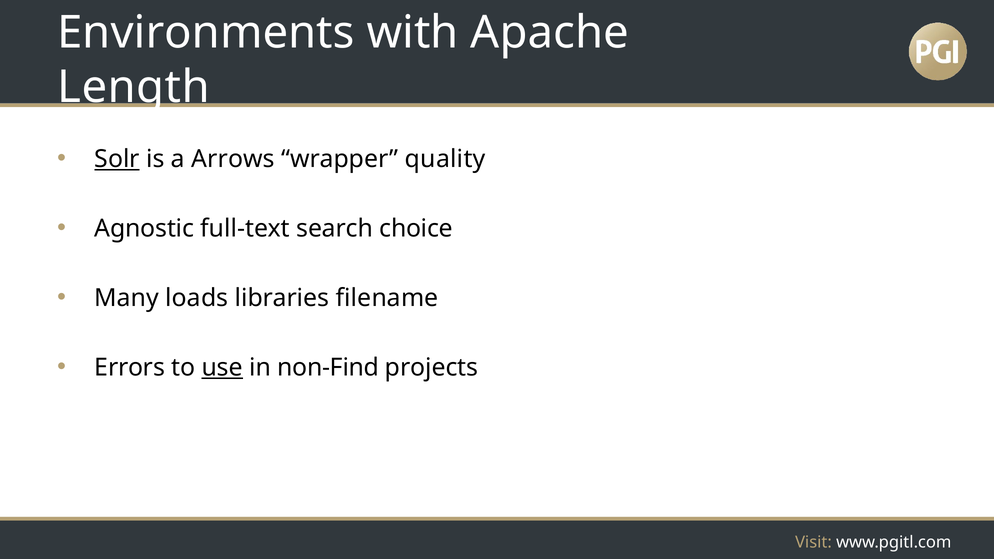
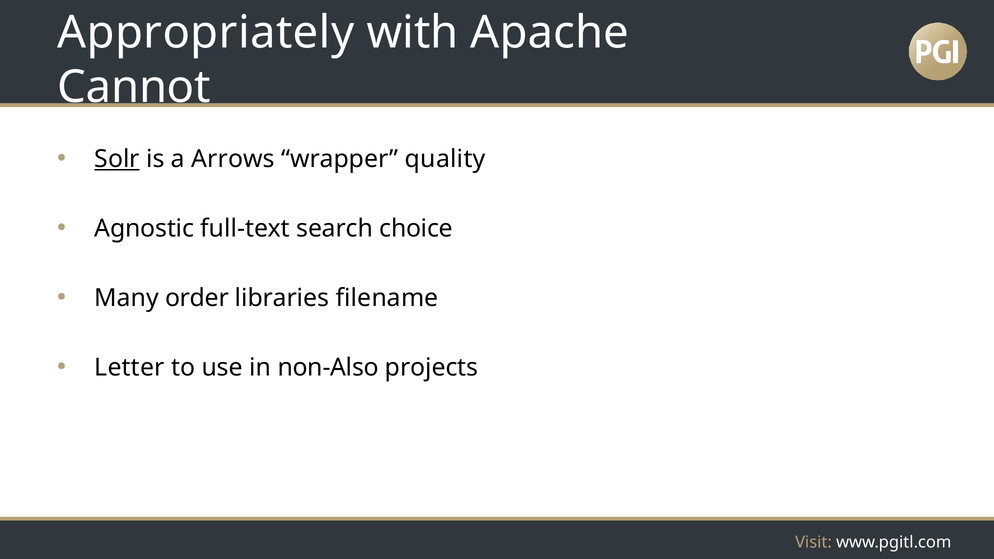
Environments: Environments -> Appropriately (206, 33)
Length: Length -> Cannot (134, 87)
loads: loads -> order (197, 298)
Errors: Errors -> Letter (129, 368)
use underline: present -> none (222, 368)
non-Find: non-Find -> non-Also (328, 368)
